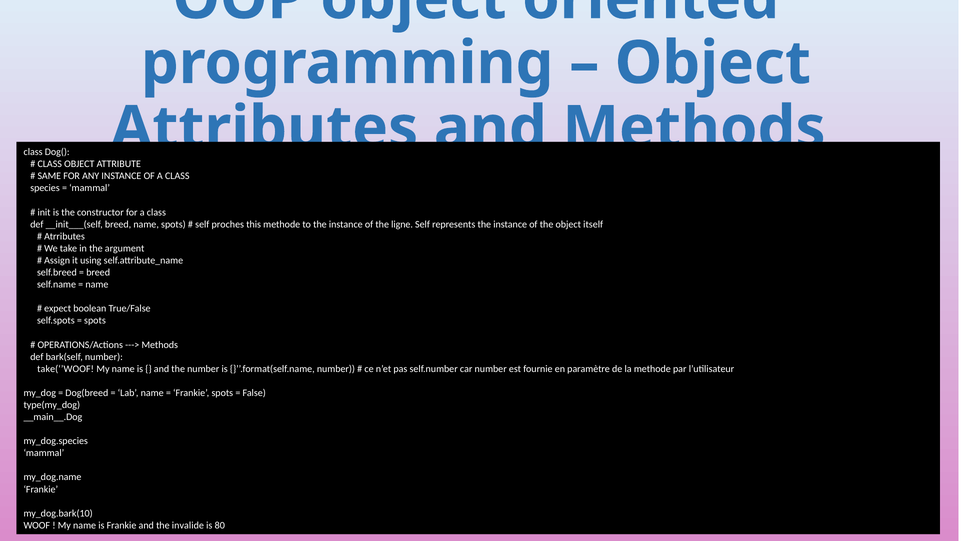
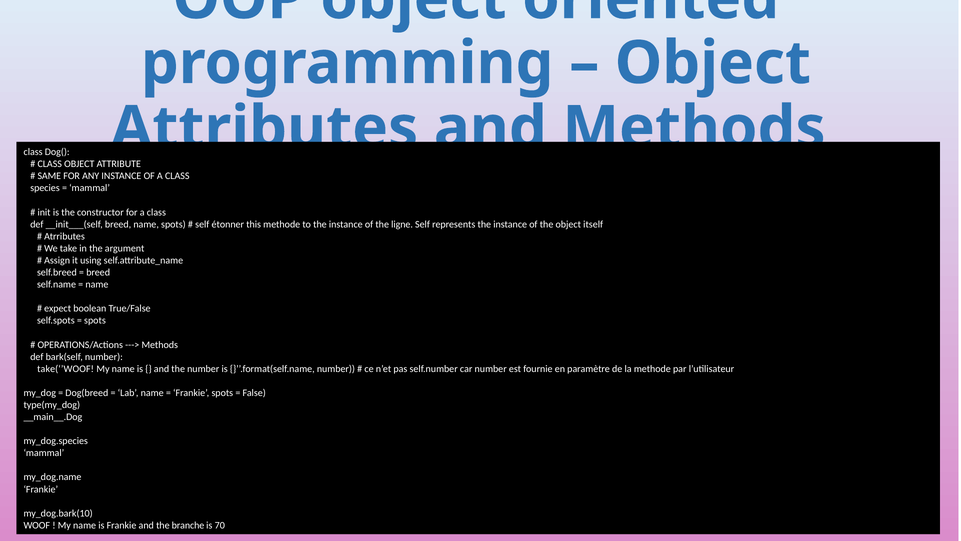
proches: proches -> étonner (228, 224)
invalide: invalide -> branche (188, 525)
80: 80 -> 70 (220, 525)
